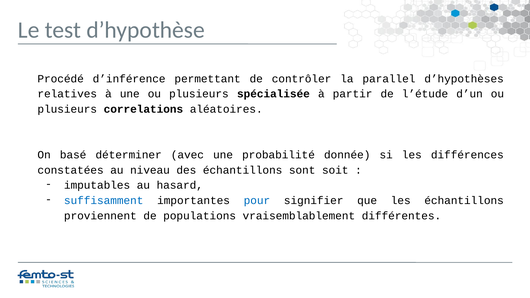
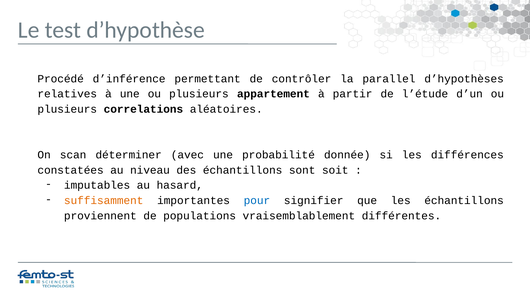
spécialisée: spécialisée -> appartement (273, 94)
basé: basé -> scan (73, 155)
suffisamment colour: blue -> orange (104, 201)
